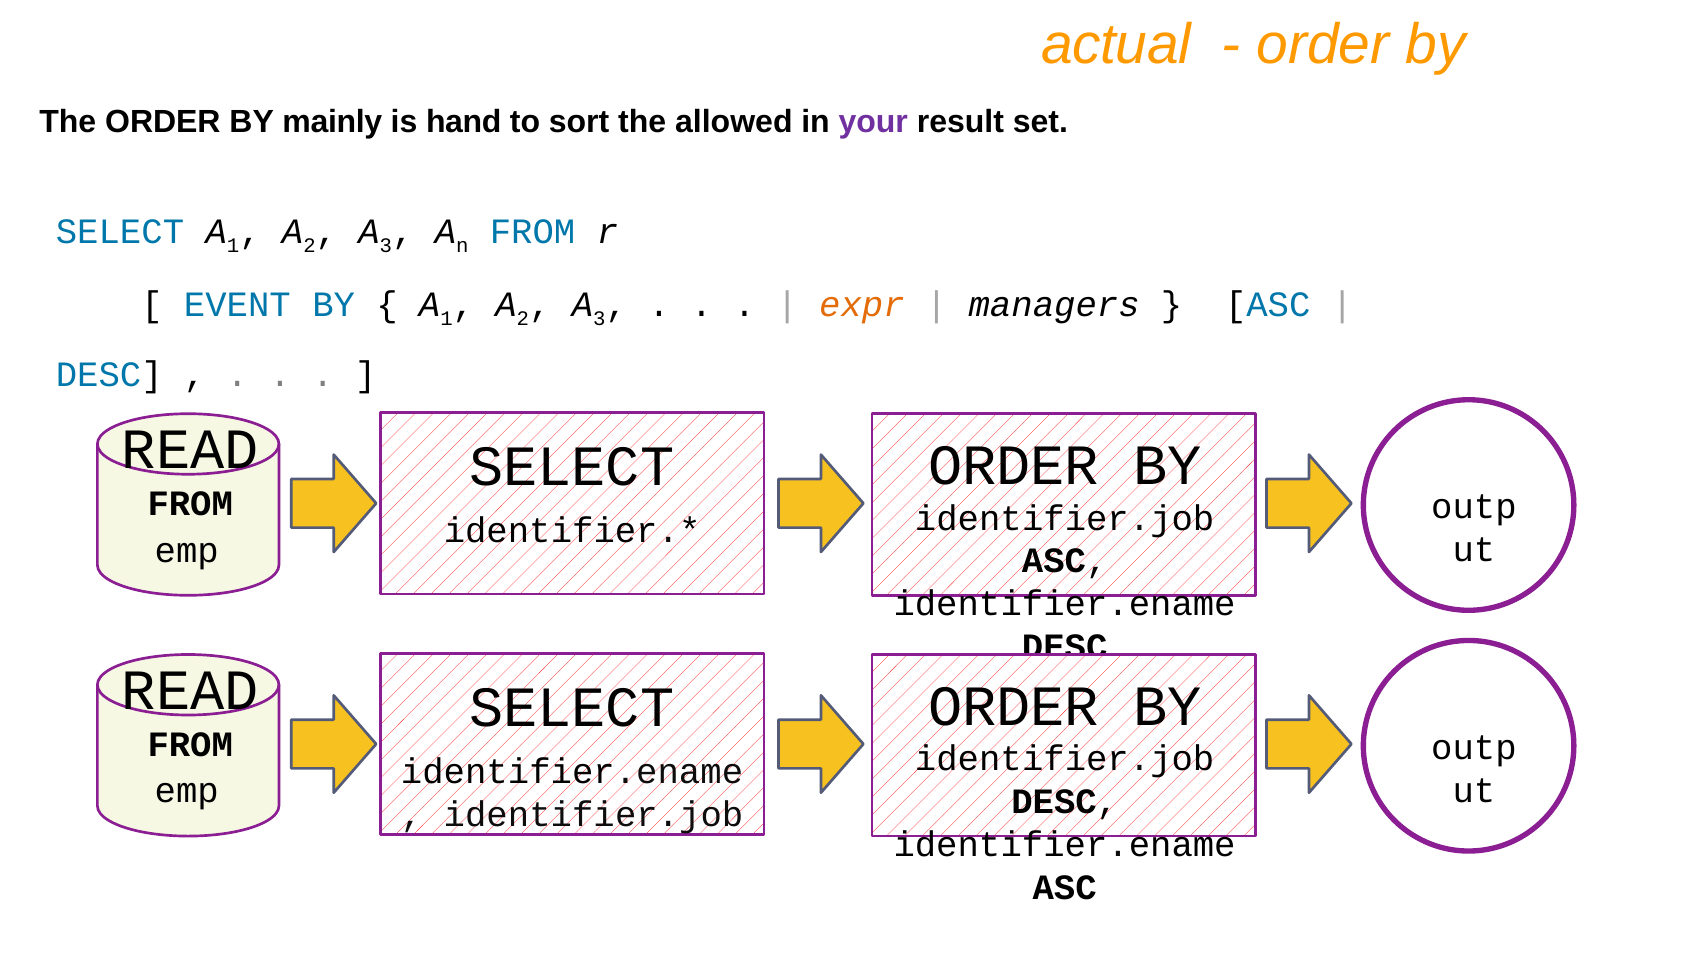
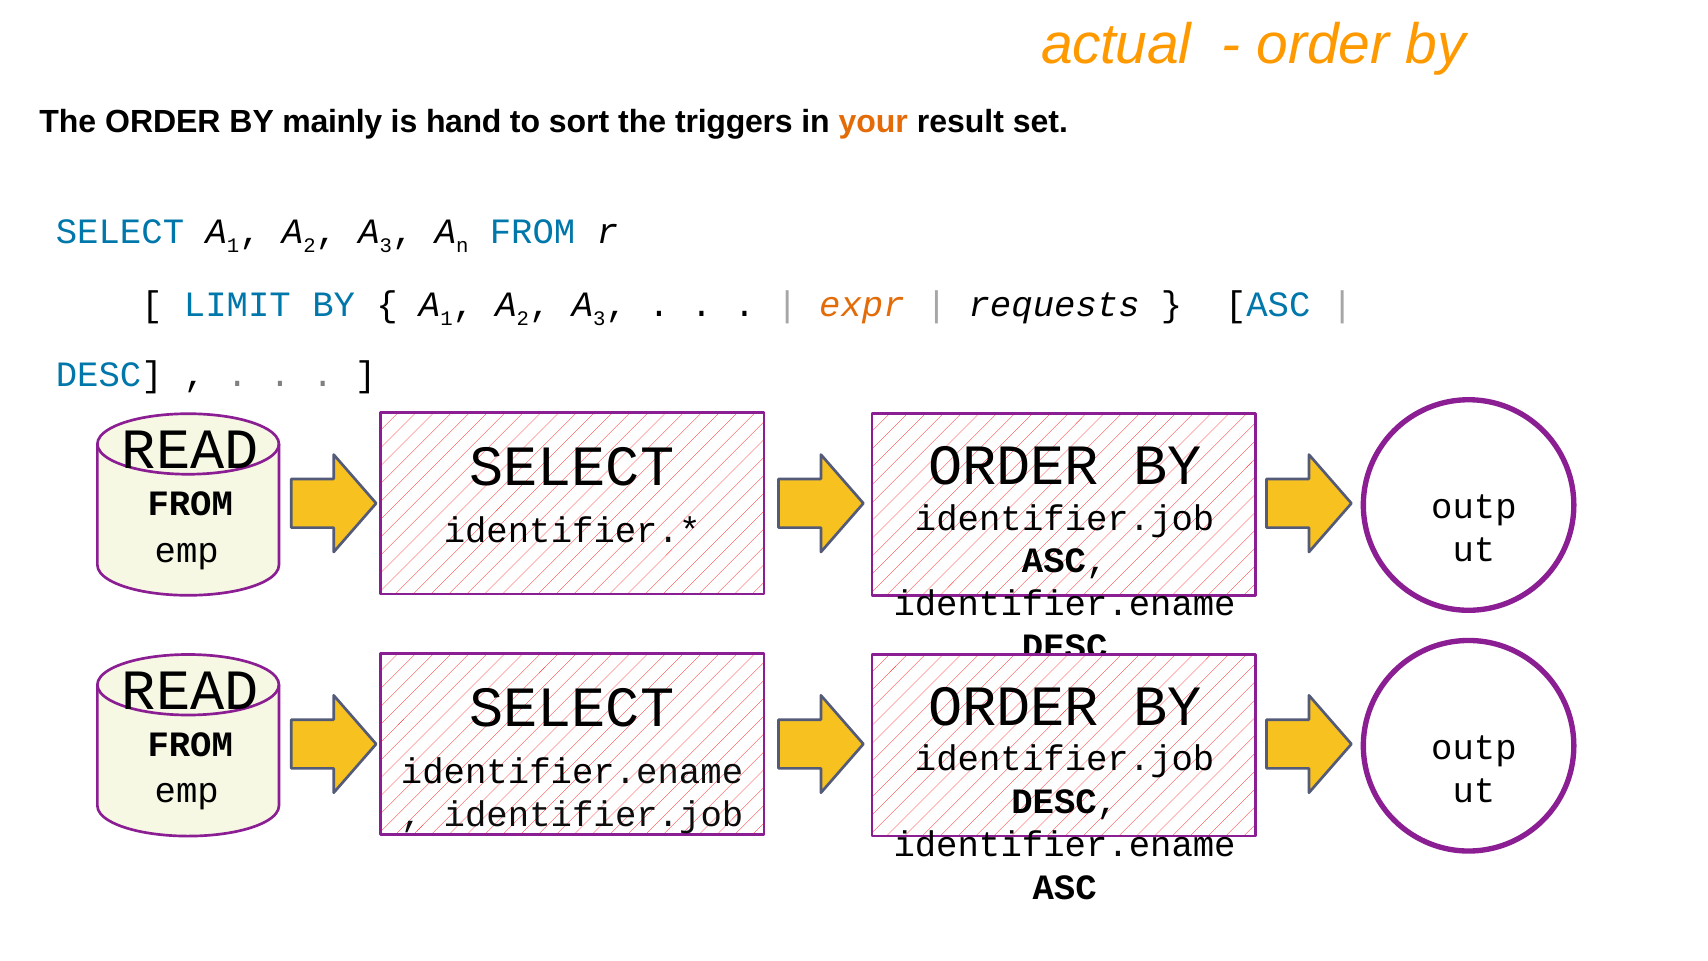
allowed: allowed -> triggers (734, 122)
your colour: purple -> orange (873, 122)
EVENT: EVENT -> LIMIT (237, 305)
managers: managers -> requests (1054, 305)
